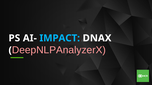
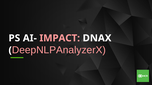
IMPACT colour: light blue -> pink (60, 38)
